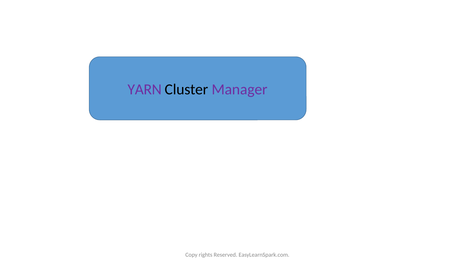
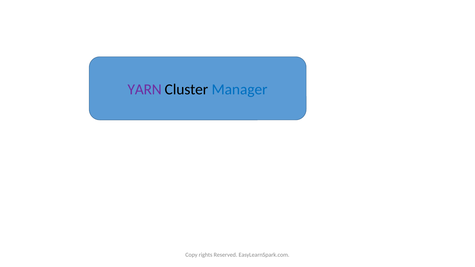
Manager colour: purple -> blue (240, 89)
